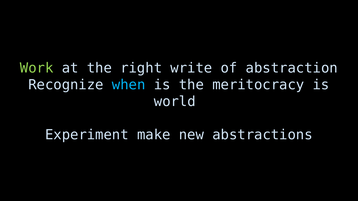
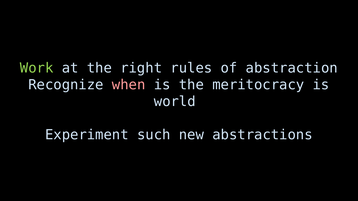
write: write -> rules (191, 68)
when colour: light blue -> pink (129, 85)
make: make -> such (154, 135)
